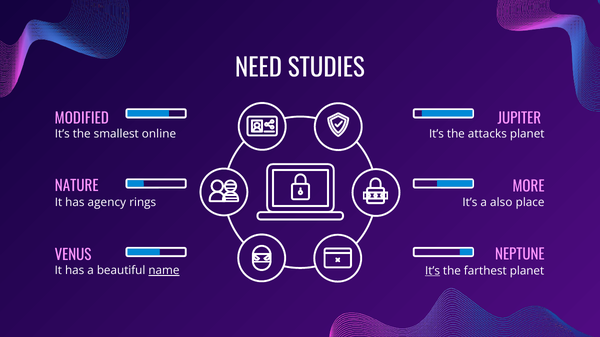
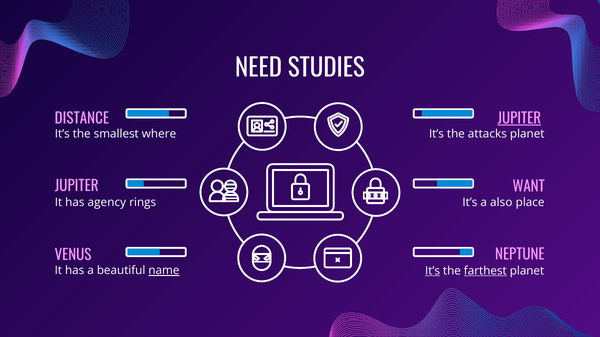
MODIFIED: MODIFIED -> DISTANCE (82, 119)
JUPITER underline: none -> present (519, 119)
online: online -> where (159, 134)
NATURE: NATURE -> JUPITER (77, 187)
MORE: MORE -> WANT (529, 187)
farthest underline: none -> present (485, 271)
